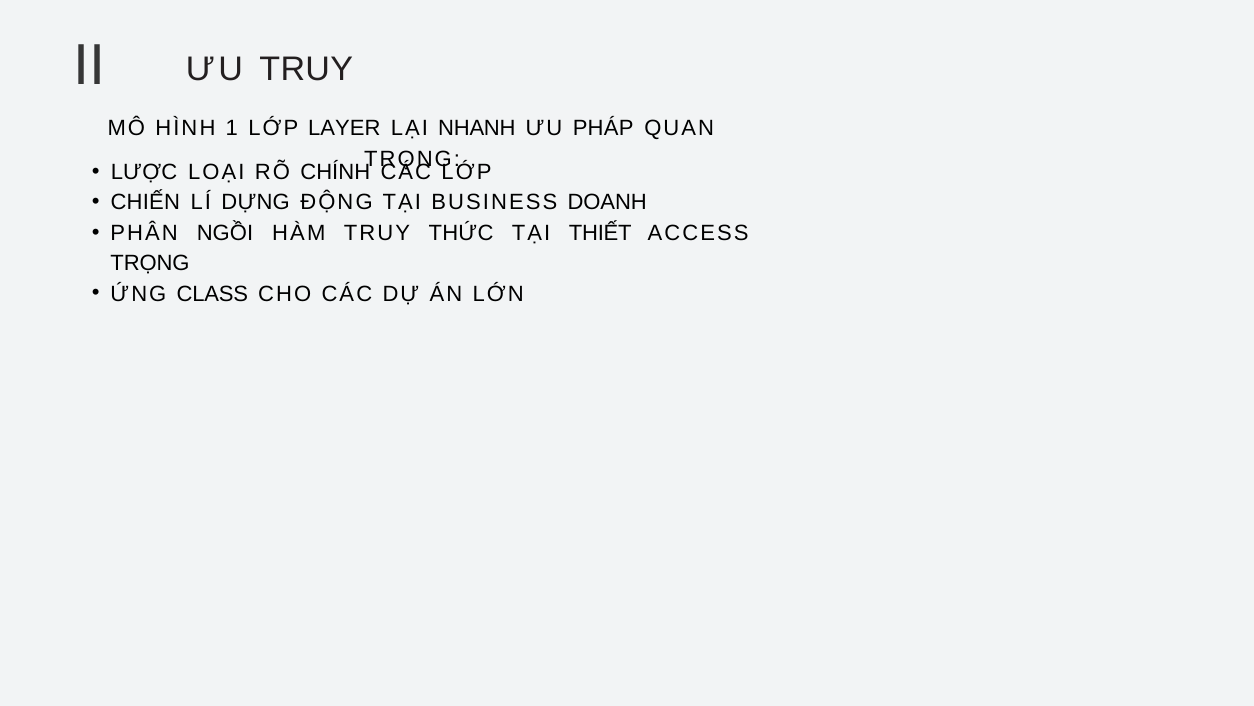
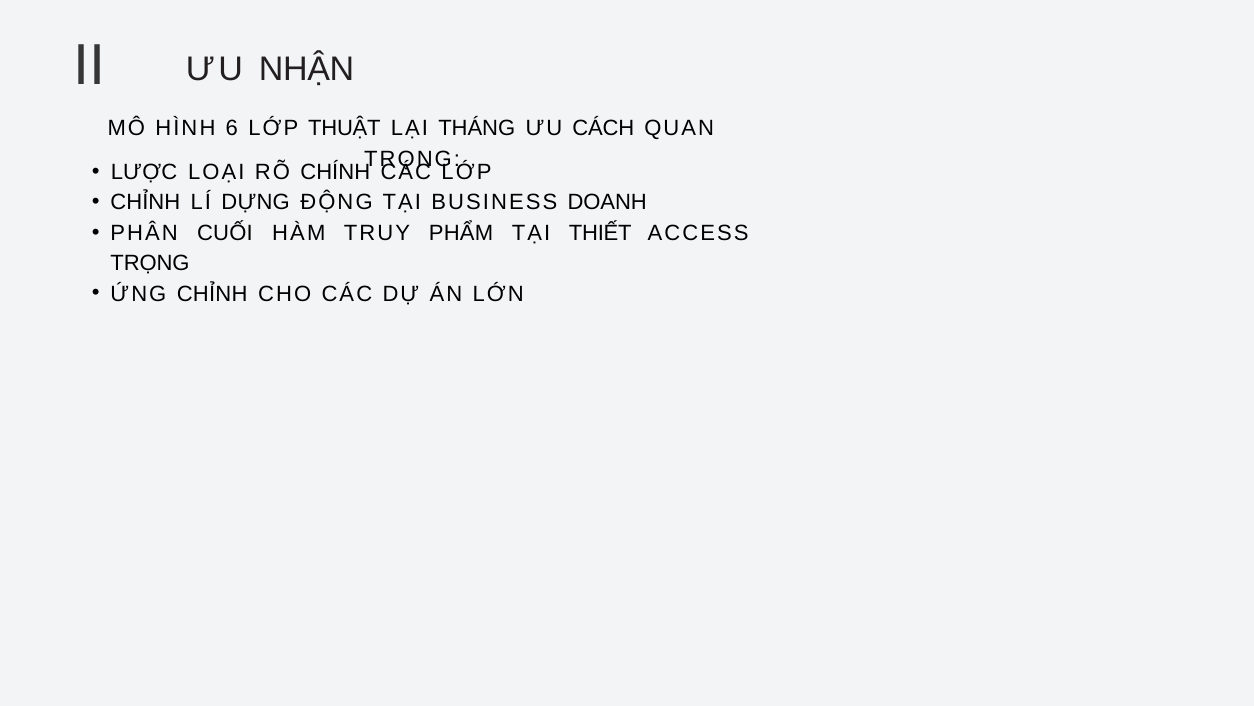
ƯU TRUY: TRUY -> NHẬN (307, 69)
1: 1 -> 6 (232, 128)
LAYER: LAYER -> THUẬT (344, 128)
NHANH: NHANH -> THÁNG (477, 128)
PHÁP: PHÁP -> CÁCH (603, 128)
CHIẾN: CHIẾN -> CHỈNH (145, 202)
NGỒI: NGỒI -> CUỐI (225, 233)
THỨC: THỨC -> PHẨM (461, 233)
ỨNG CLASS: CLASS -> CHỈNH (212, 294)
